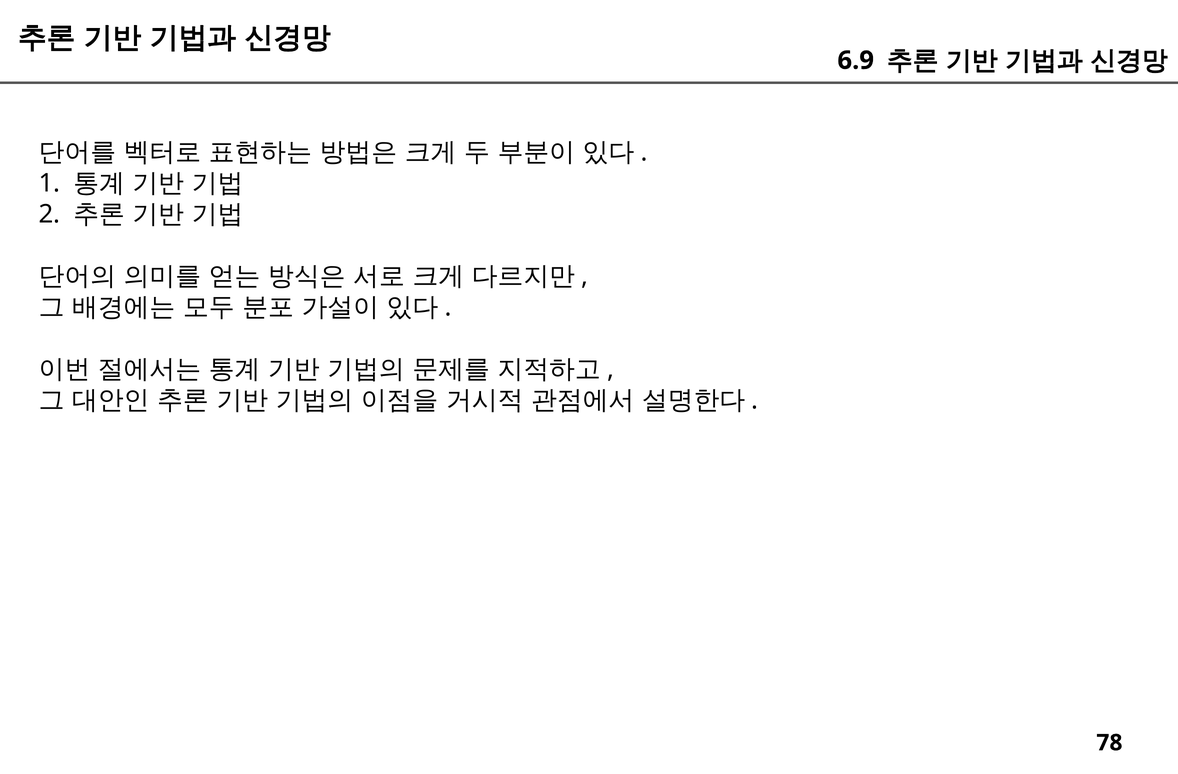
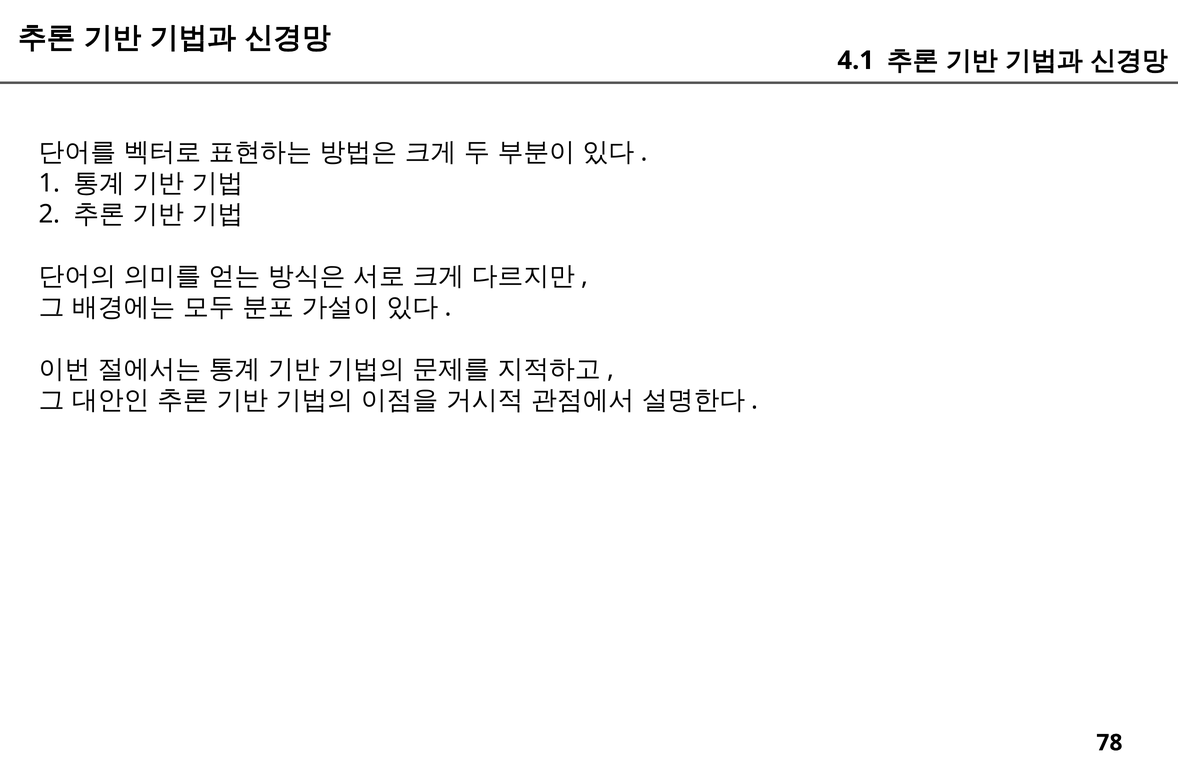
6.9: 6.9 -> 4.1 (856, 60)
